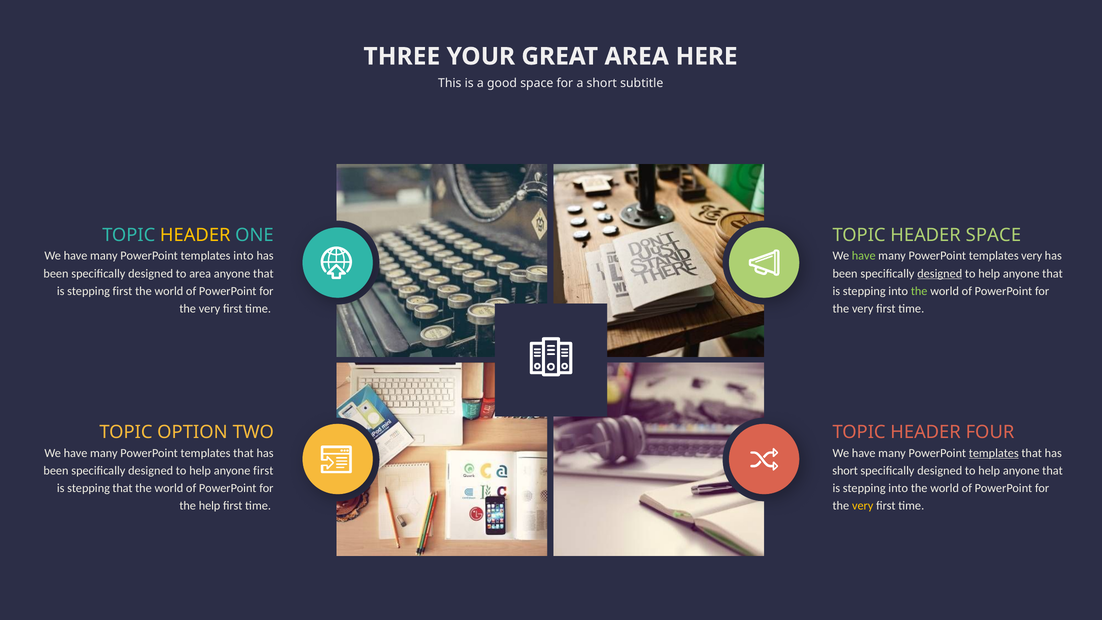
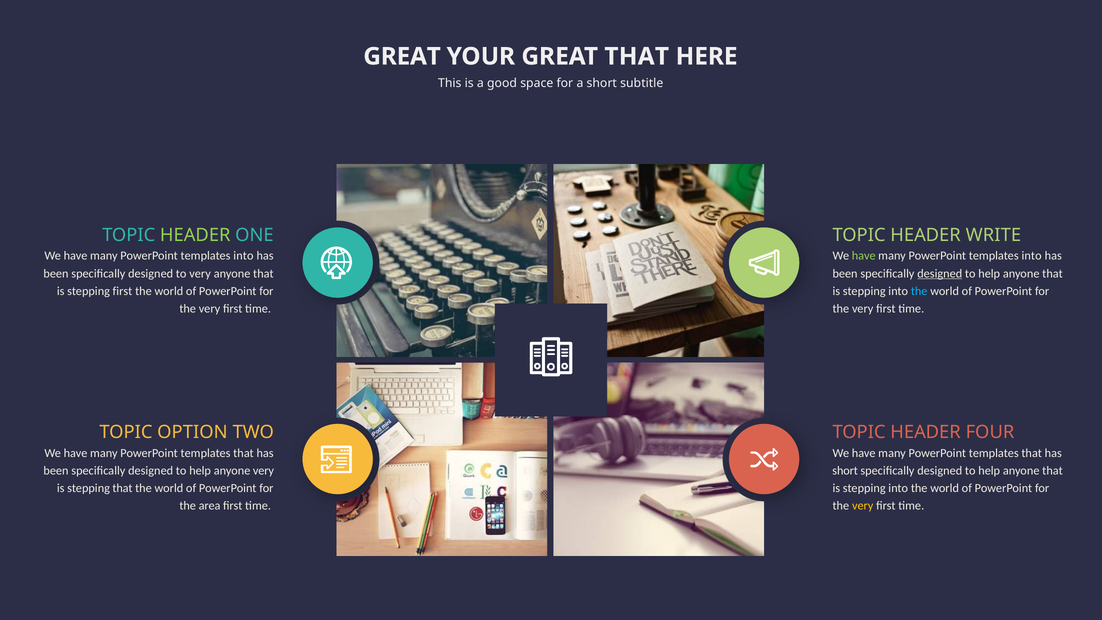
THREE: THREE -> GREAT (402, 56)
GREAT AREA: AREA -> THAT (637, 56)
HEADER colour: yellow -> light green (195, 235)
HEADER SPACE: SPACE -> WRITE (993, 235)
very: very -> into (1032, 256)
to area: area -> very (200, 273)
the colour: light green -> light blue (919, 291)
templates underline: present -> none (994, 453)
anyone first: first -> very (263, 470)
the help: help -> area (210, 506)
